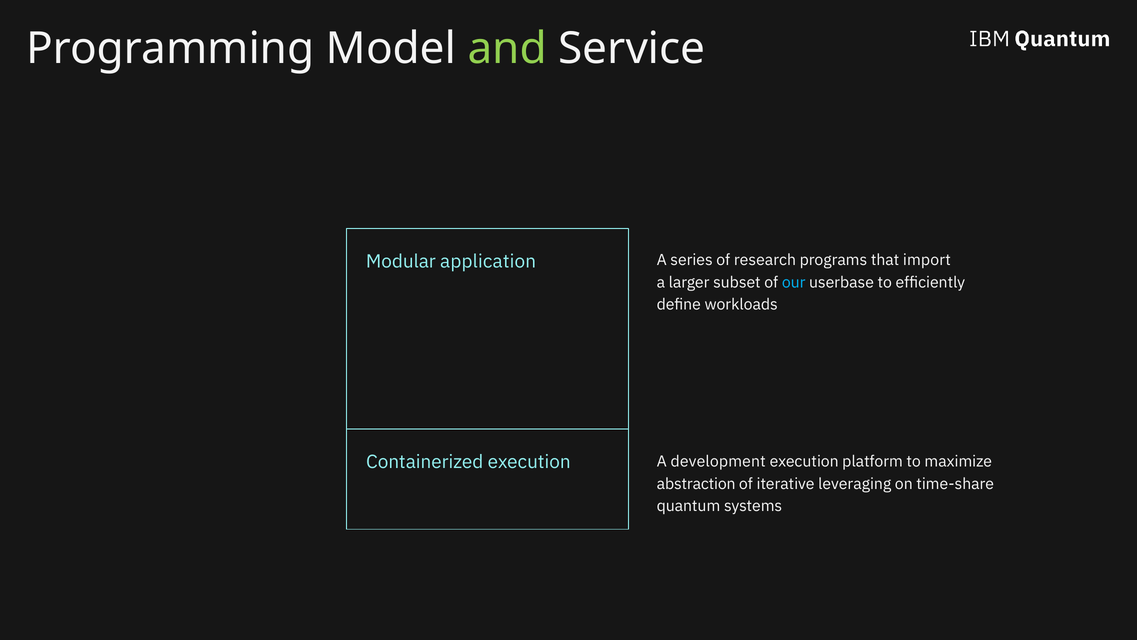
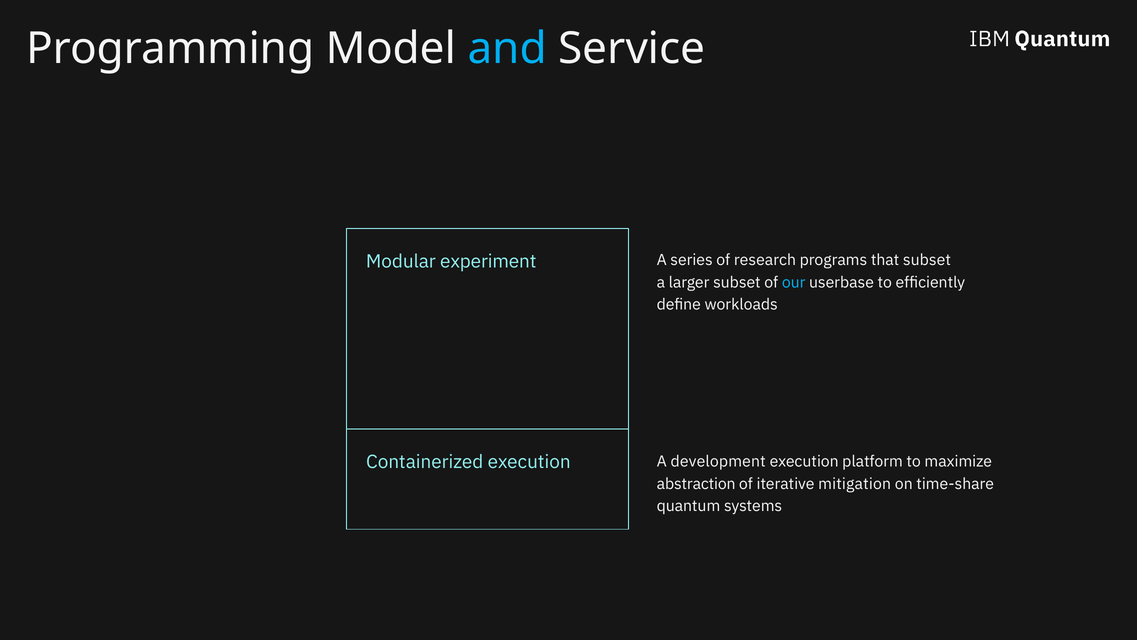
and colour: light green -> light blue (507, 49)
application: application -> experiment (488, 261)
that import: import -> subset (927, 260)
leveraging: leveraging -> mitigation (855, 484)
